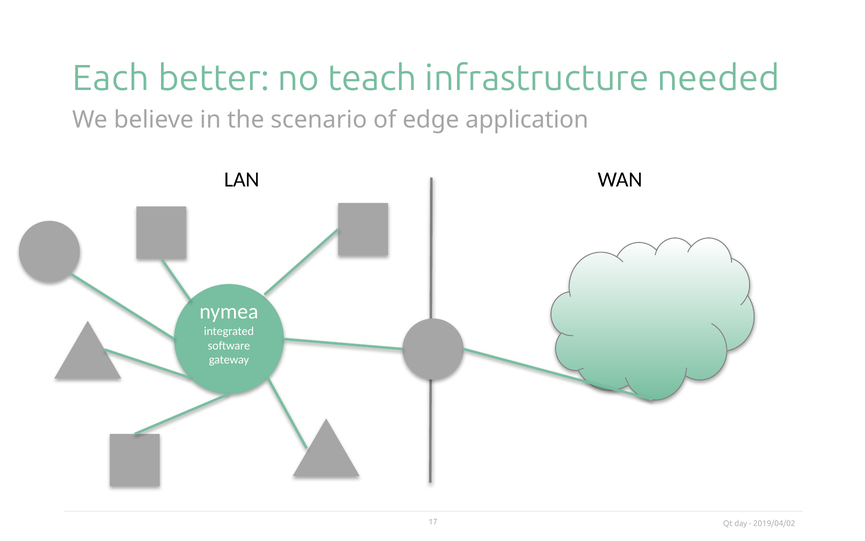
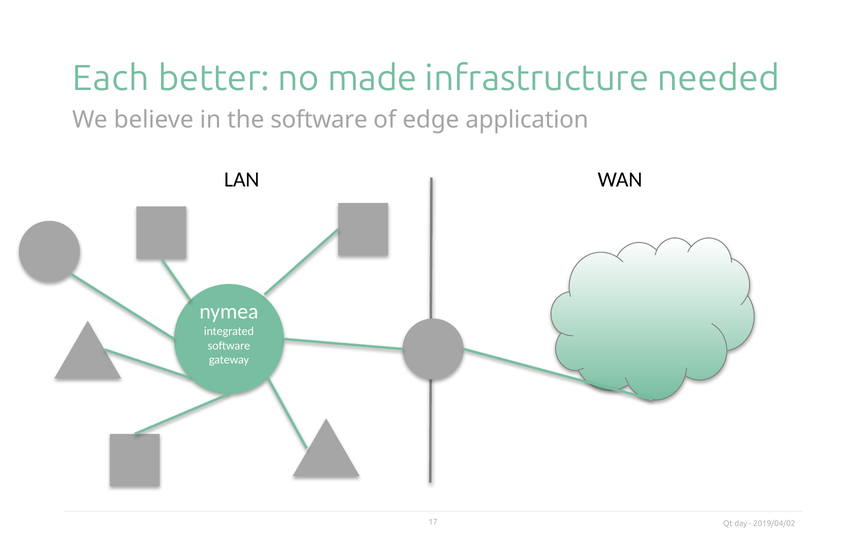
teach: teach -> made (372, 78)
the scenario: scenario -> software (319, 120)
